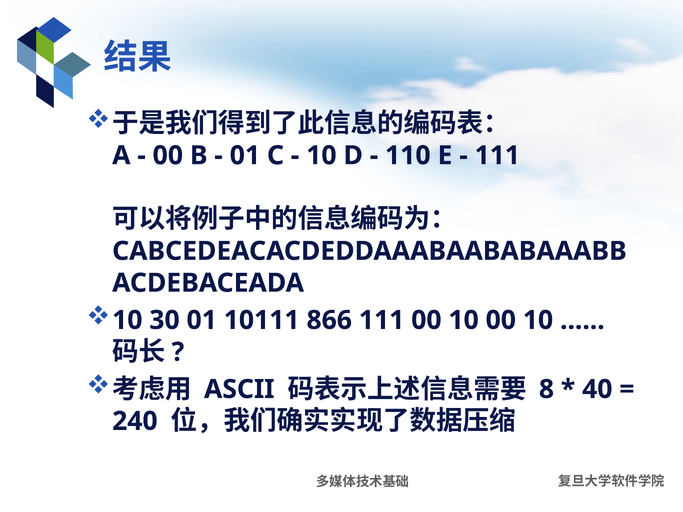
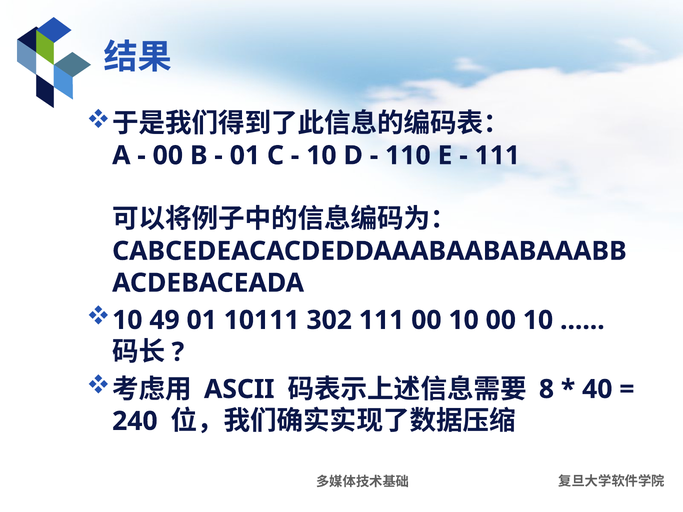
30: 30 -> 49 (165, 320)
866: 866 -> 302 (329, 320)
